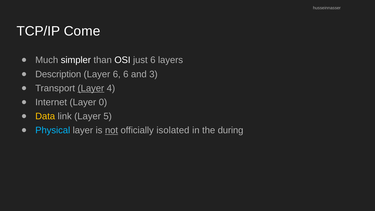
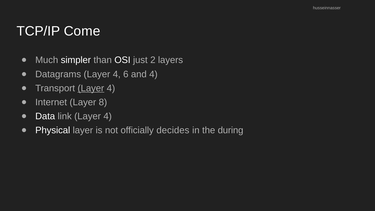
just 6: 6 -> 2 (153, 60)
Description: Description -> Datagrams (58, 74)
6: 6 -> 4 (117, 74)
and 3: 3 -> 4 (153, 74)
0: 0 -> 8 (103, 102)
Data colour: yellow -> white (45, 116)
link Layer 5: 5 -> 4 (108, 116)
Physical colour: light blue -> white (53, 130)
not underline: present -> none (111, 130)
isolated: isolated -> decides (173, 130)
